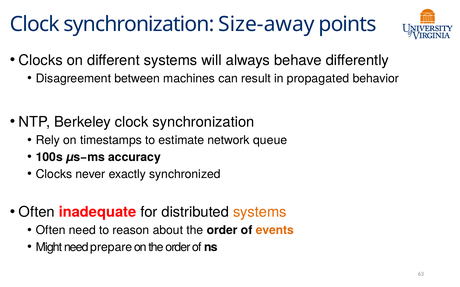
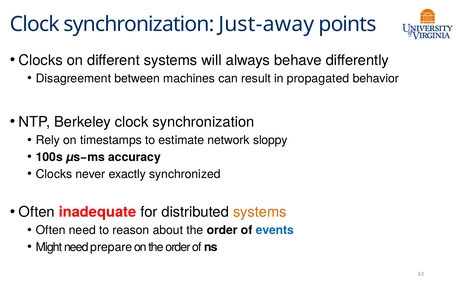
Size-away: Size-away -> Just-away (266, 24)
queue: queue -> sloppy (270, 140)
events colour: orange -> blue (275, 231)
